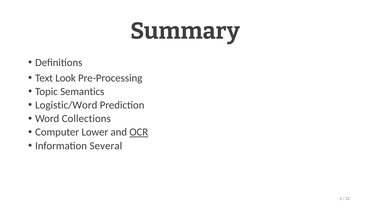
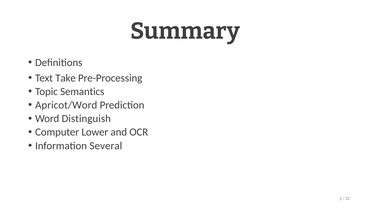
Look: Look -> Take (66, 78)
Logistic/Word: Logistic/Word -> Apricot/Word (66, 105)
Collections: Collections -> Distinguish (86, 119)
OCR underline: present -> none (139, 132)
